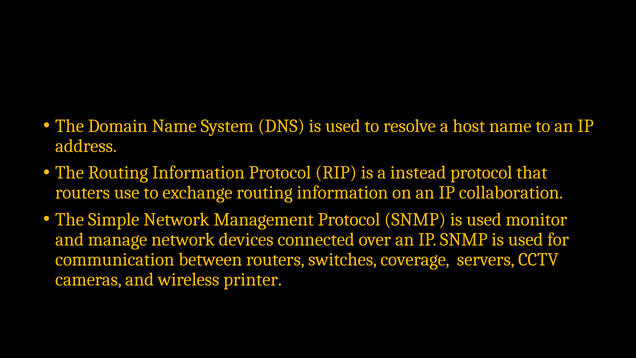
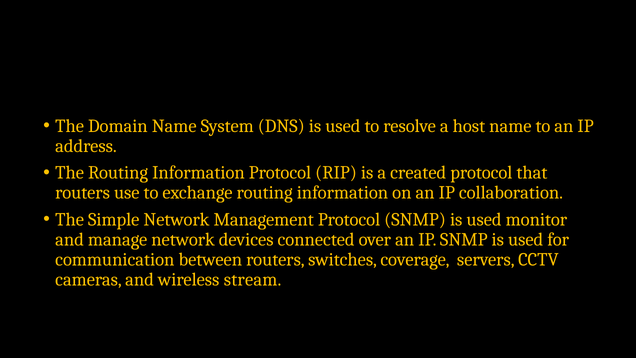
instead: instead -> created (418, 173)
printer: printer -> stream (253, 279)
